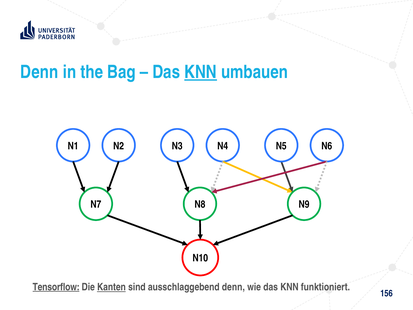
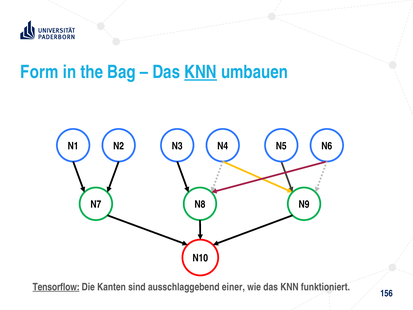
Denn: Denn -> Form (39, 72)
Kanten underline: present -> none (111, 287)
ausschlaggebend denn: denn -> einer (233, 287)
